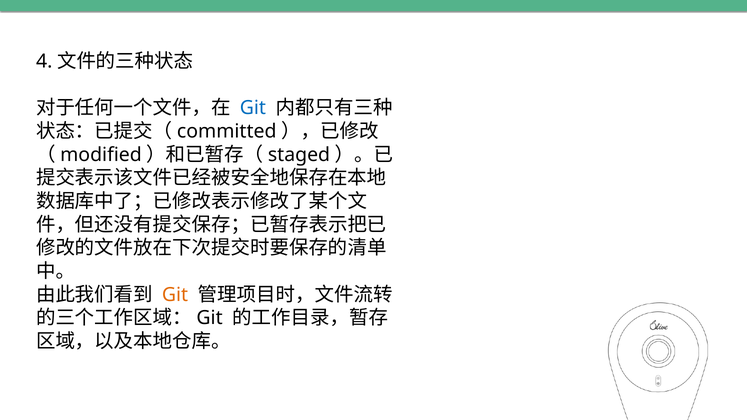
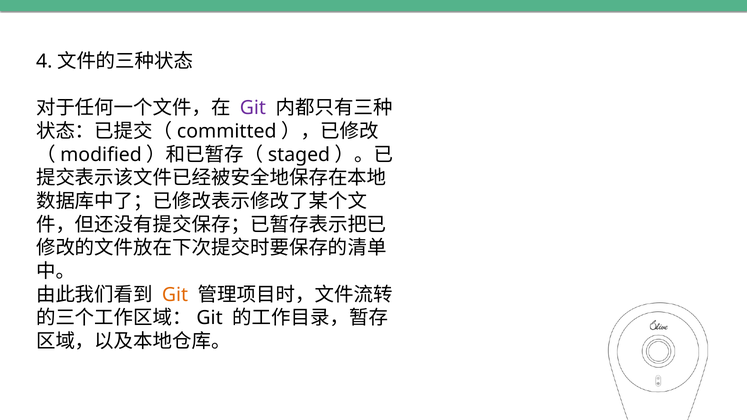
Git colour: blue -> purple (253, 108)
